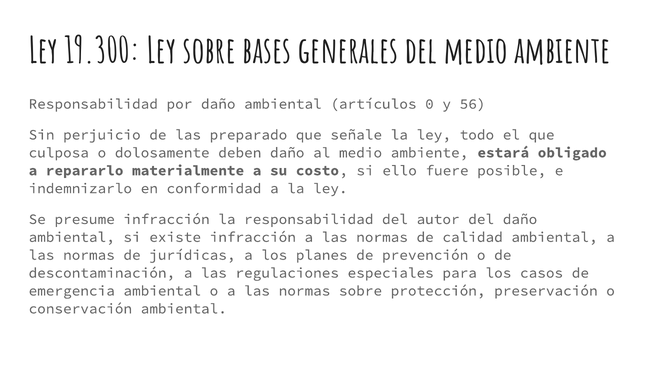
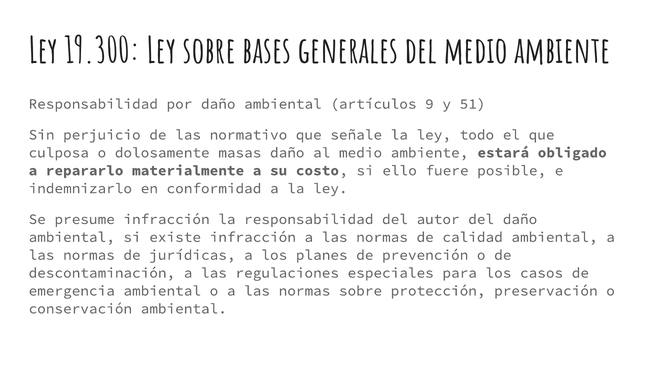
0: 0 -> 9 (429, 104)
56: 56 -> 51 (473, 104)
preparado: preparado -> normativo (248, 135)
deben: deben -> masas (240, 153)
